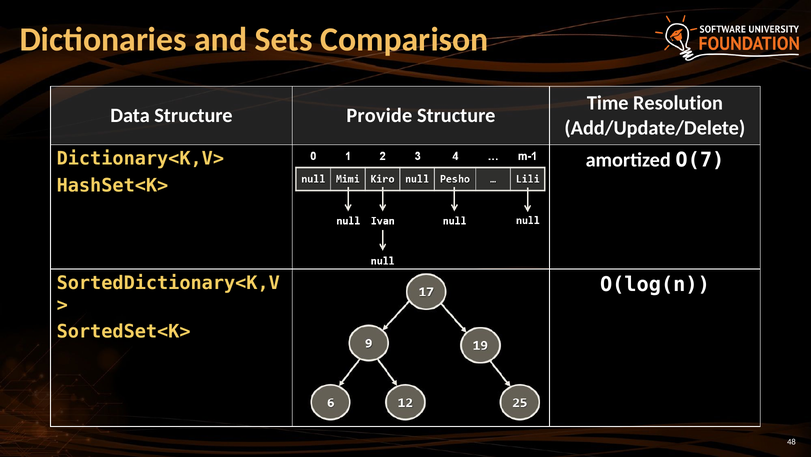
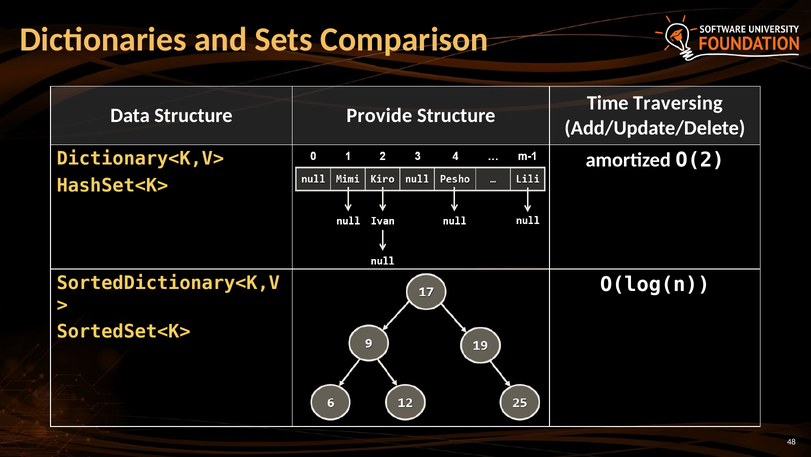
Resolution: Resolution -> Traversing (678, 103)
O(7: O(7 -> O(2 (700, 160)
